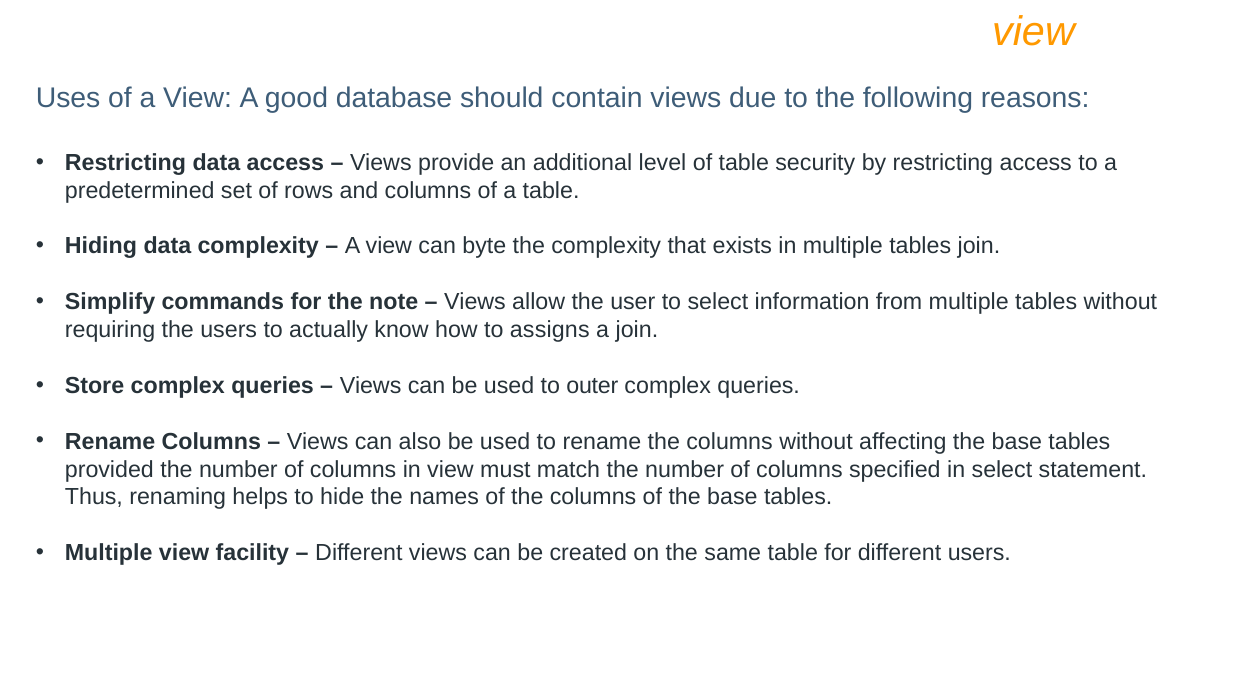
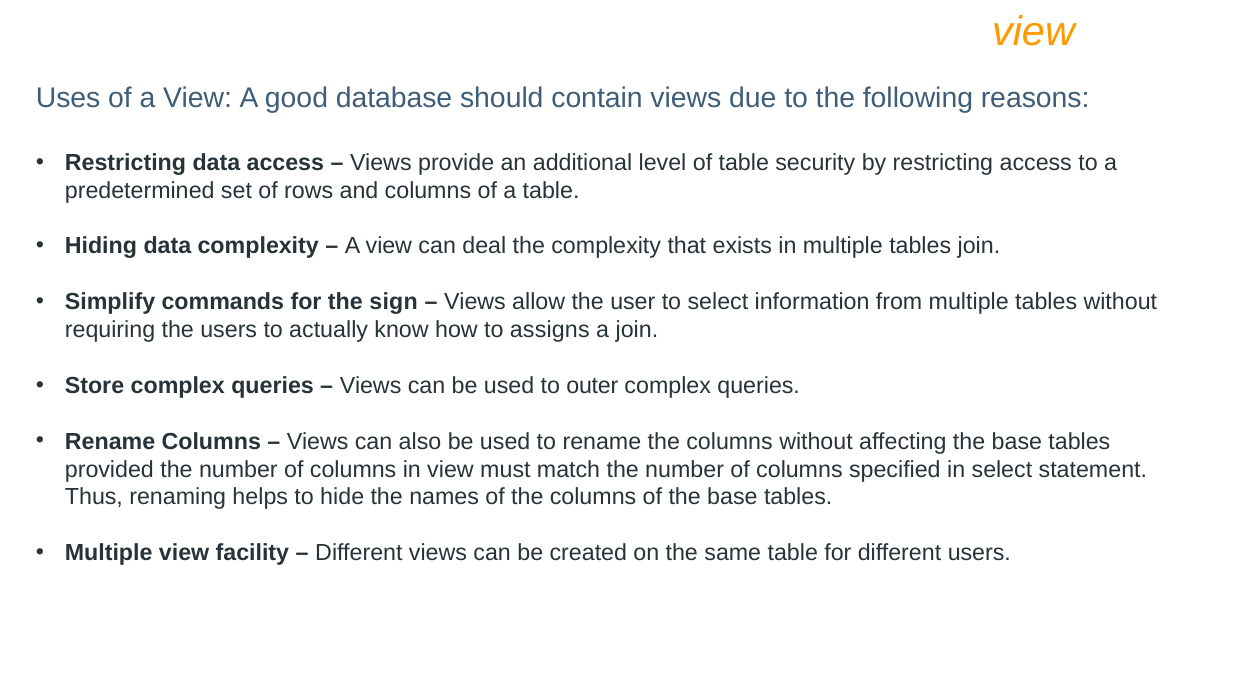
byte: byte -> deal (484, 246)
note: note -> sign (394, 302)
